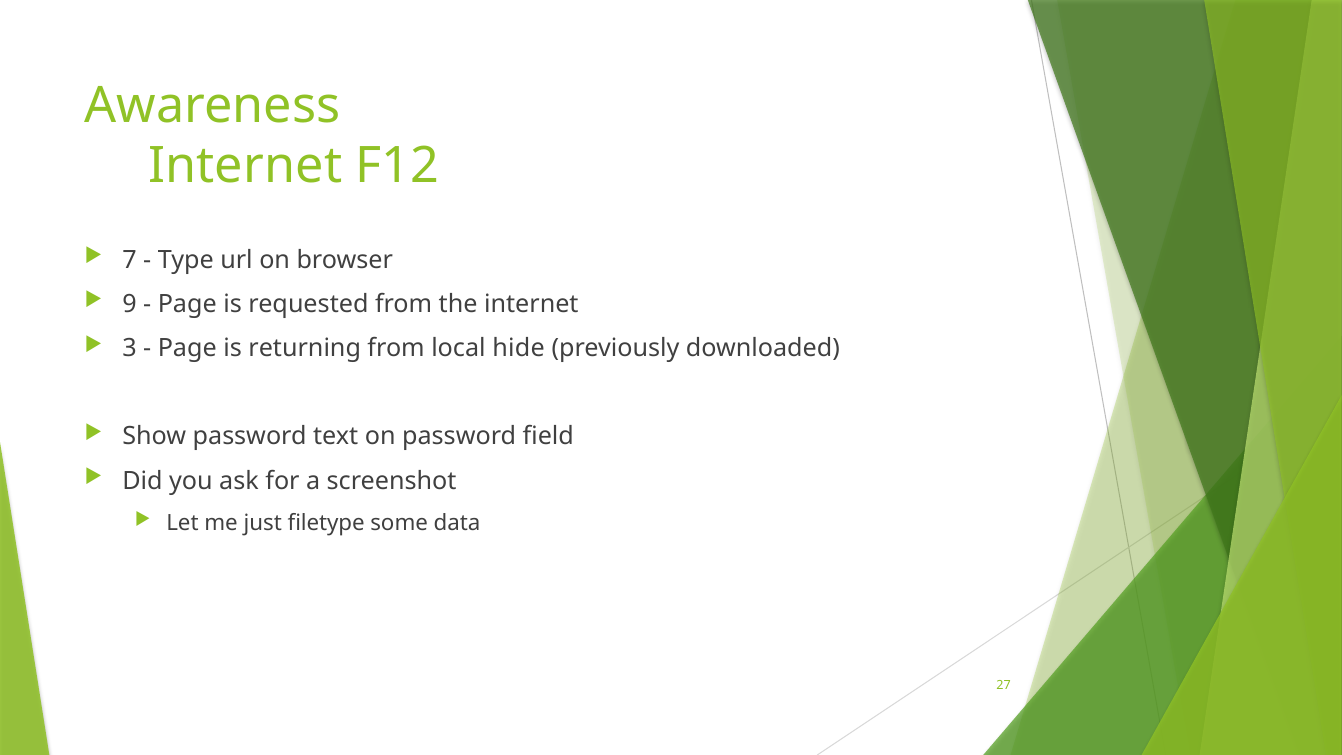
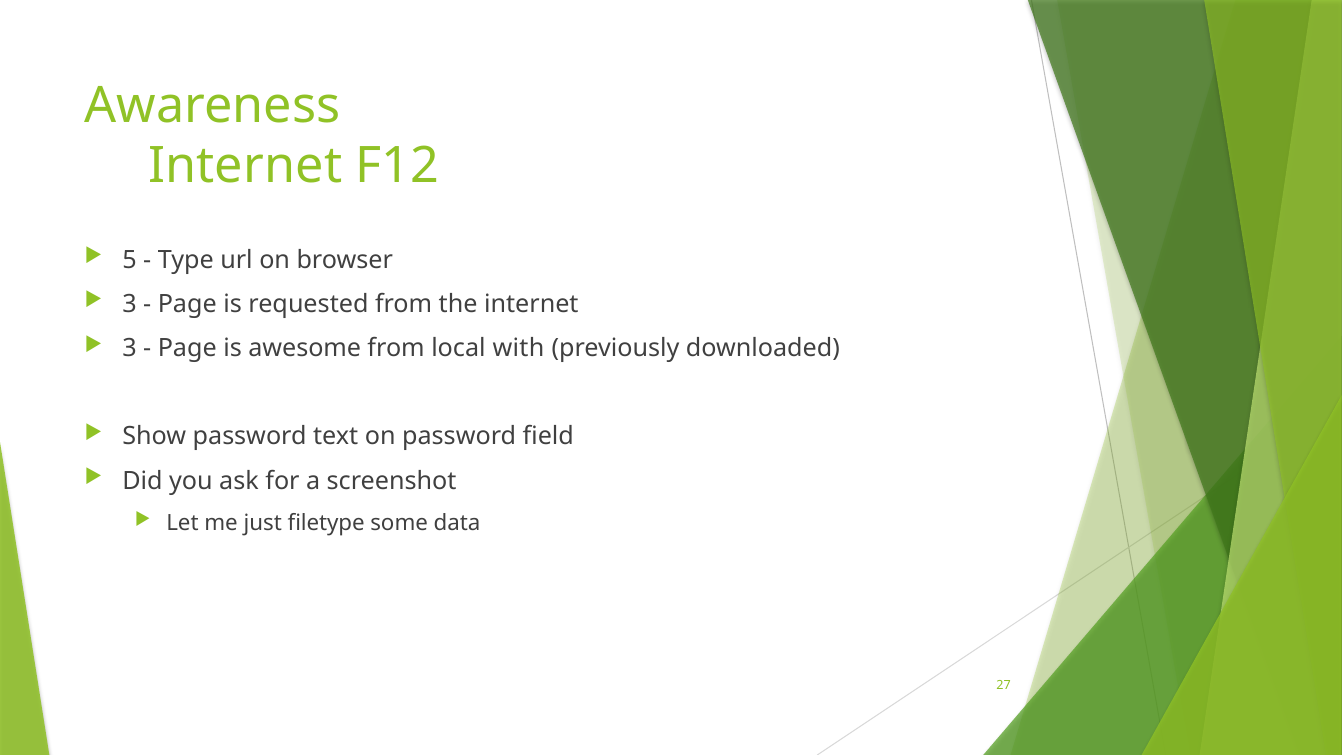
7: 7 -> 5 (130, 260)
9: 9 -> 3 (130, 304)
returning: returning -> awesome (305, 348)
hide: hide -> with (519, 348)
